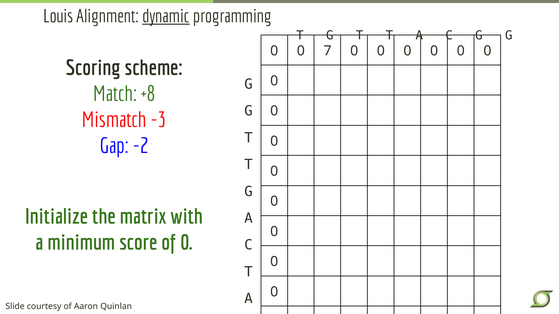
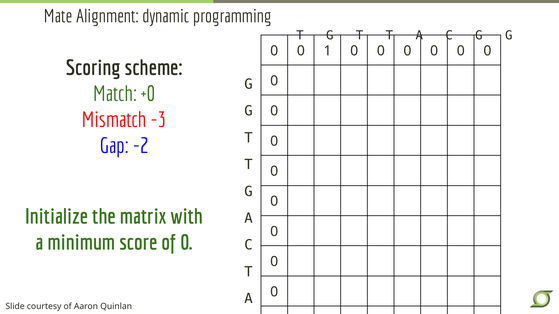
Louis: Louis -> Mate (58, 16)
dynamic underline: present -> none (166, 16)
7: 7 -> 1 (328, 51)
+8: +8 -> +0 (148, 94)
